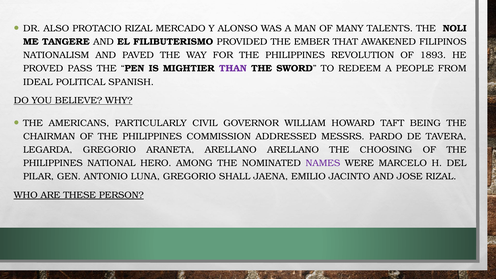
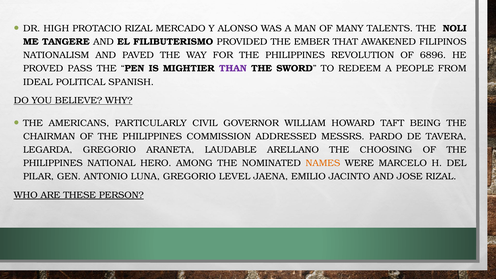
ALSO: ALSO -> HIGH (56, 28)
1893: 1893 -> 6896 (433, 55)
ARANETA ARELLANO: ARELLANO -> LAUDABLE (231, 150)
NAMES colour: purple -> orange (323, 163)
SHALL: SHALL -> LEVEL (235, 177)
